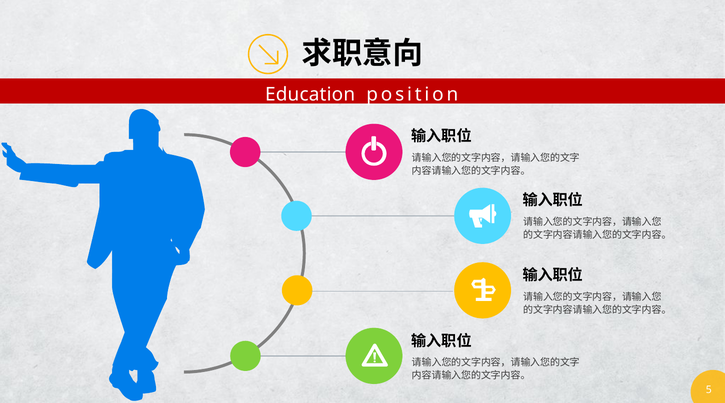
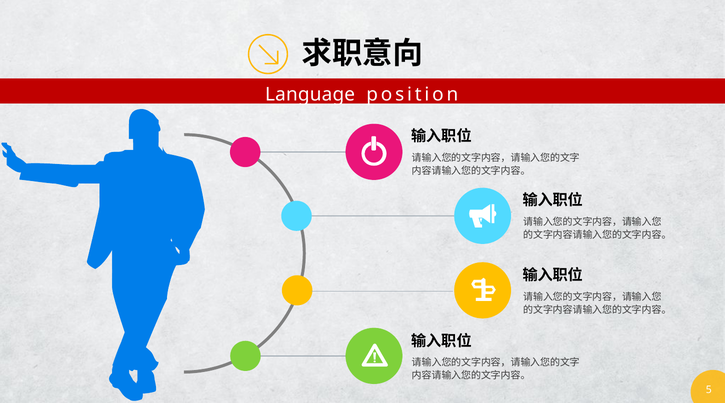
Education: Education -> Language (310, 95)
